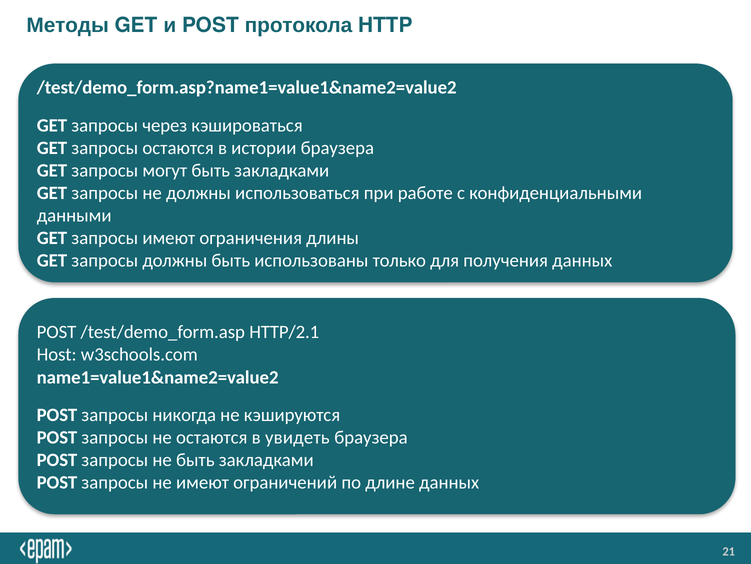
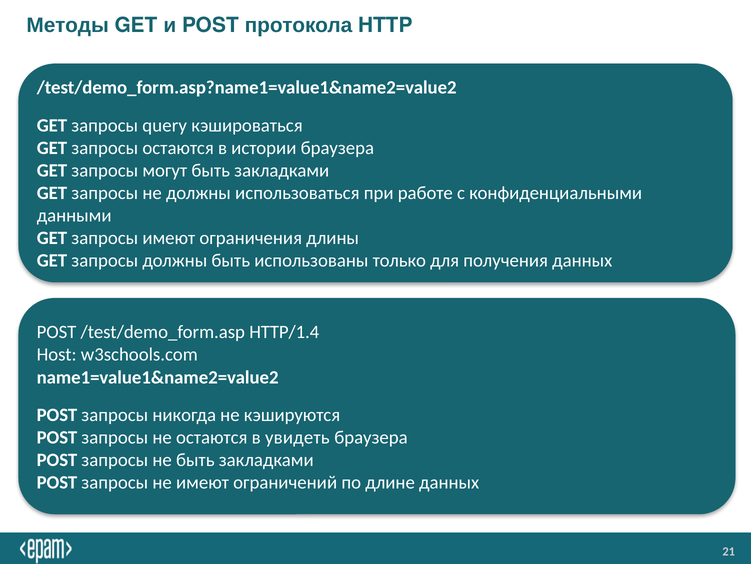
через: через -> query (165, 125)
HTTP/2.1: HTTP/2.1 -> HTTP/1.4 (284, 332)
